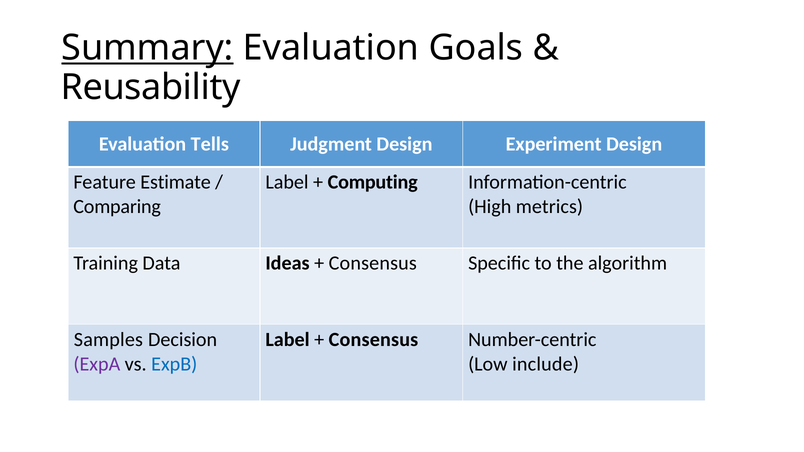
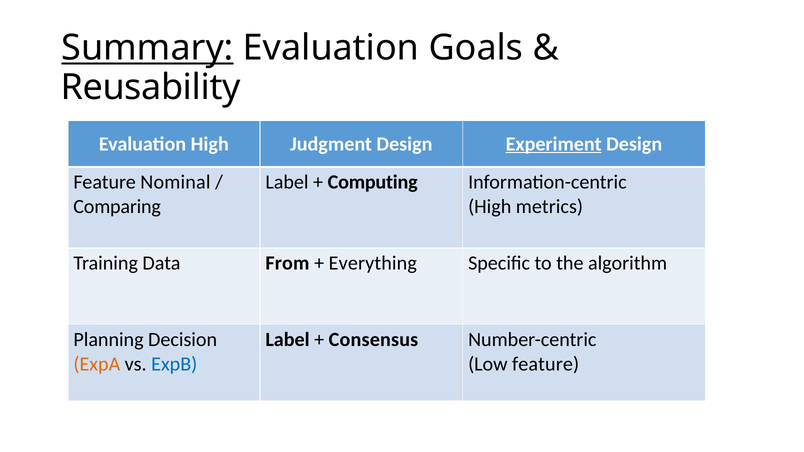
Evaluation Tells: Tells -> High (210, 144)
Experiment underline: none -> present (554, 144)
Estimate: Estimate -> Nominal (175, 182)
Ideas: Ideas -> From (287, 263)
Consensus: Consensus -> Everything (373, 263)
Samples: Samples -> Planning (109, 340)
ExpA colour: purple -> orange (97, 364)
Low include: include -> feature (546, 364)
